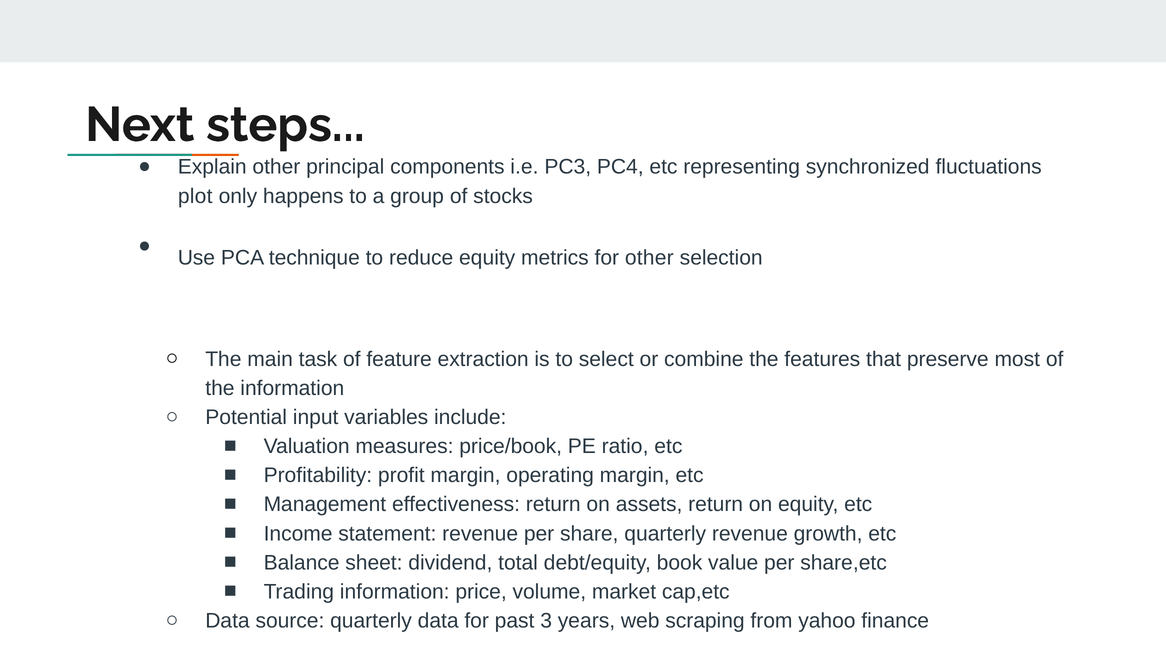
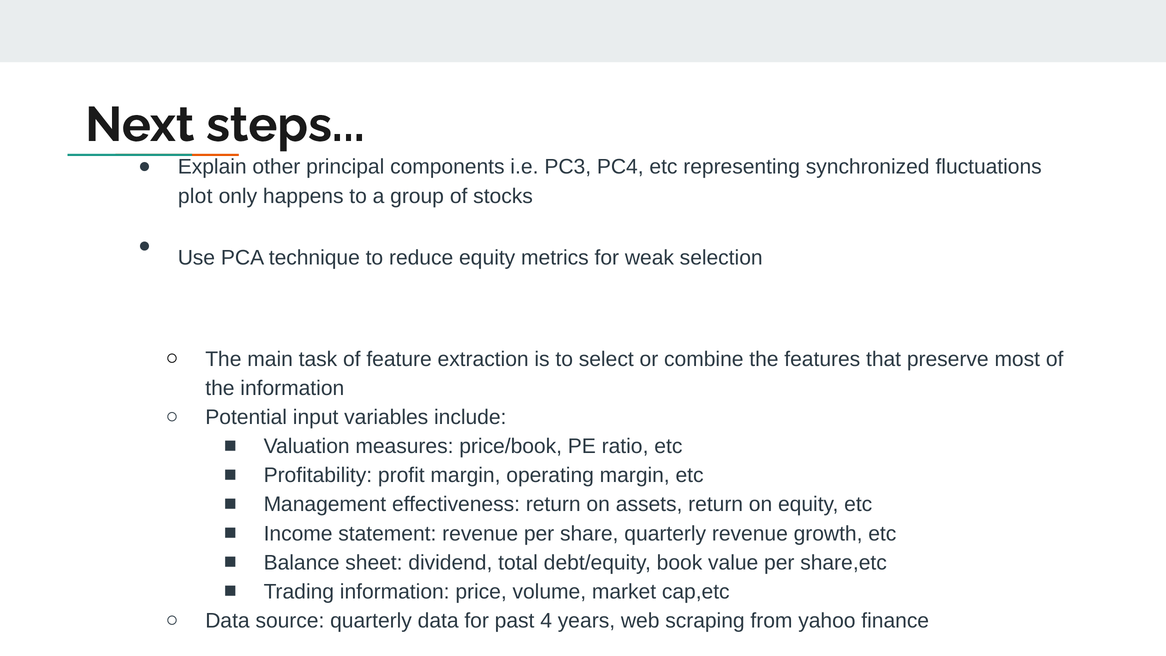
for other: other -> weak (649, 258)
3: 3 -> 4 (546, 621)
